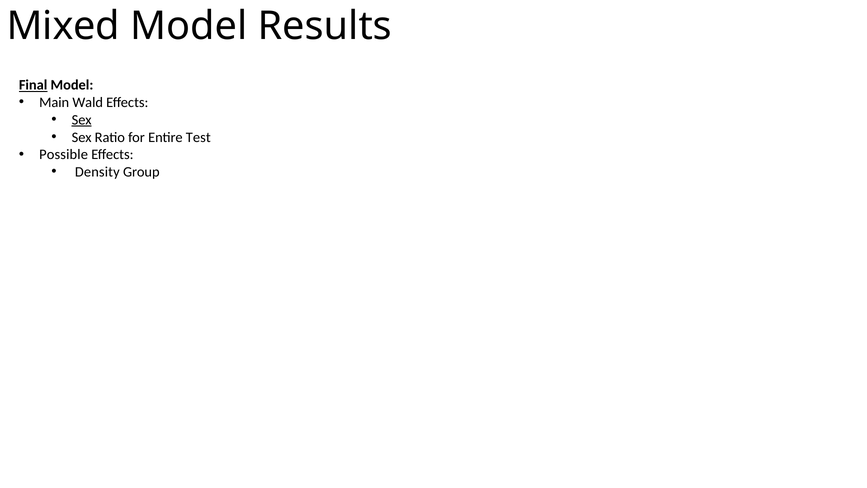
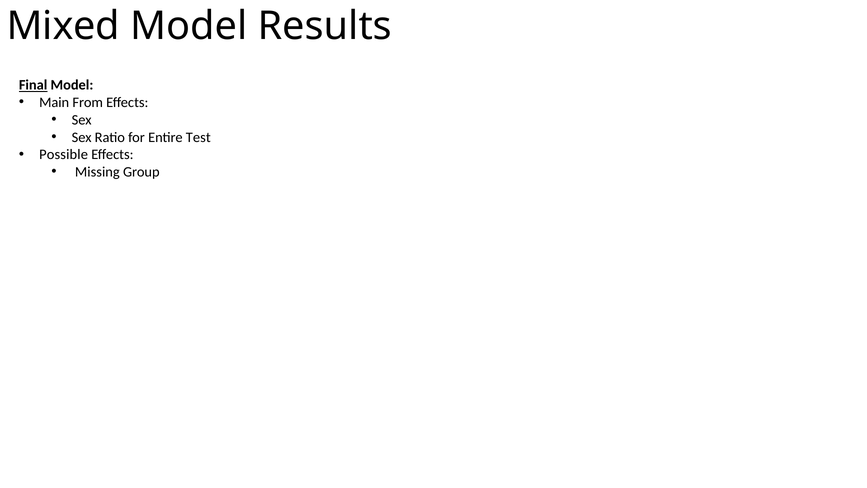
Wald: Wald -> From (88, 103)
Sex underline: present -> none (82, 120)
Density: Density -> Missing (97, 172)
